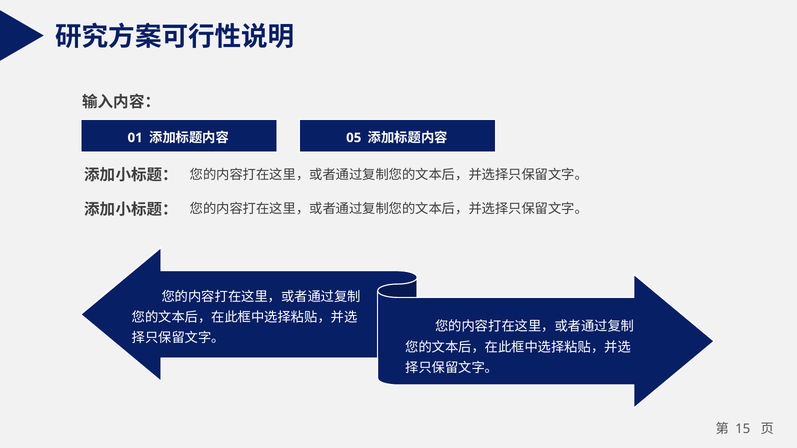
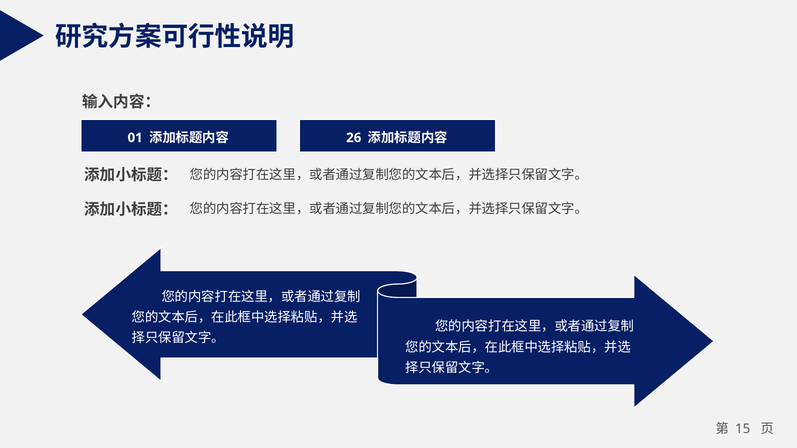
05: 05 -> 26 (354, 138)
